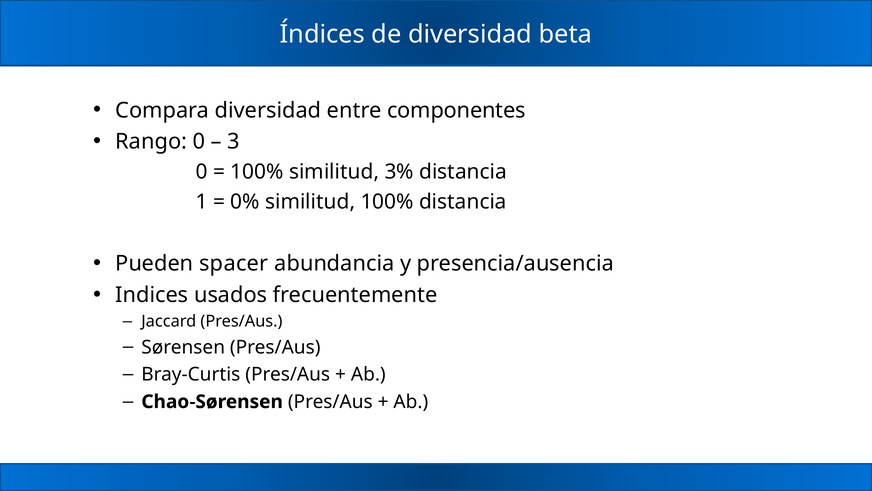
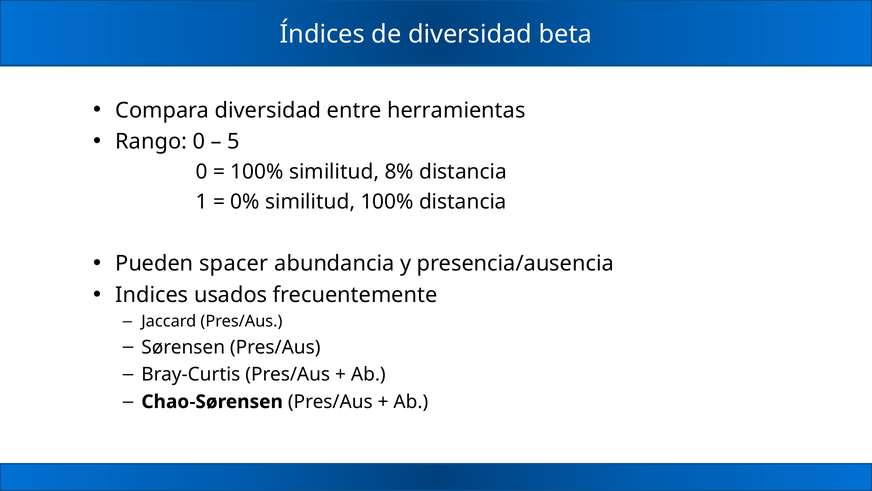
componentes: componentes -> herramientas (456, 110)
3: 3 -> 5 (234, 141)
3%: 3% -> 8% (399, 172)
